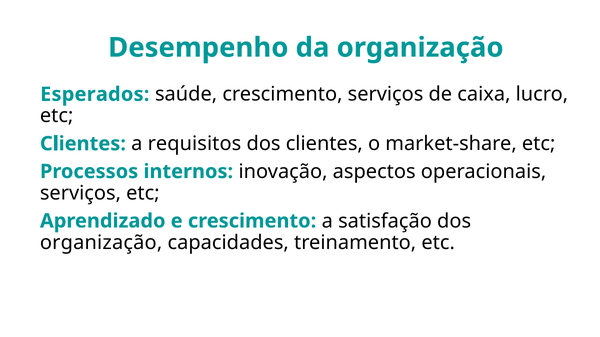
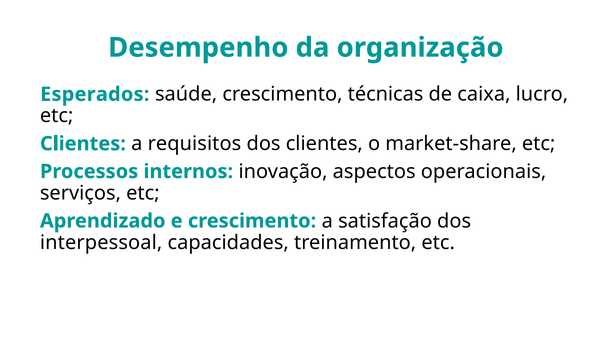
crescimento serviços: serviços -> técnicas (386, 94)
organização: organização -> interpessoal (101, 243)
